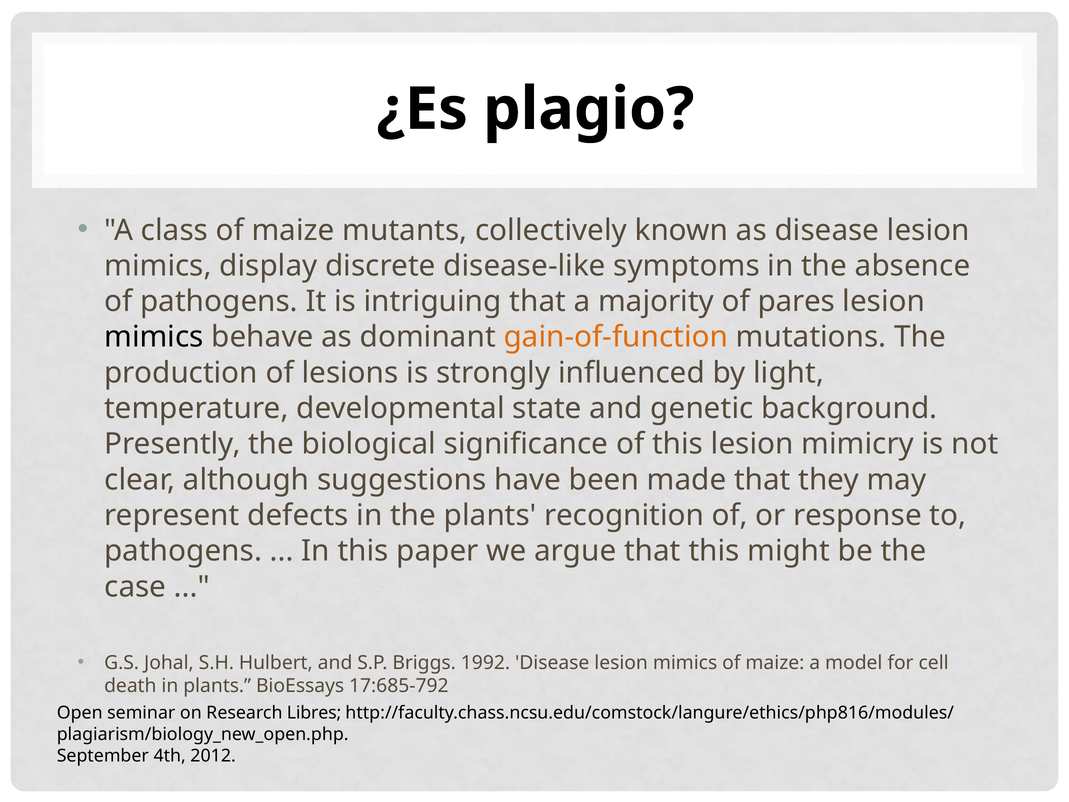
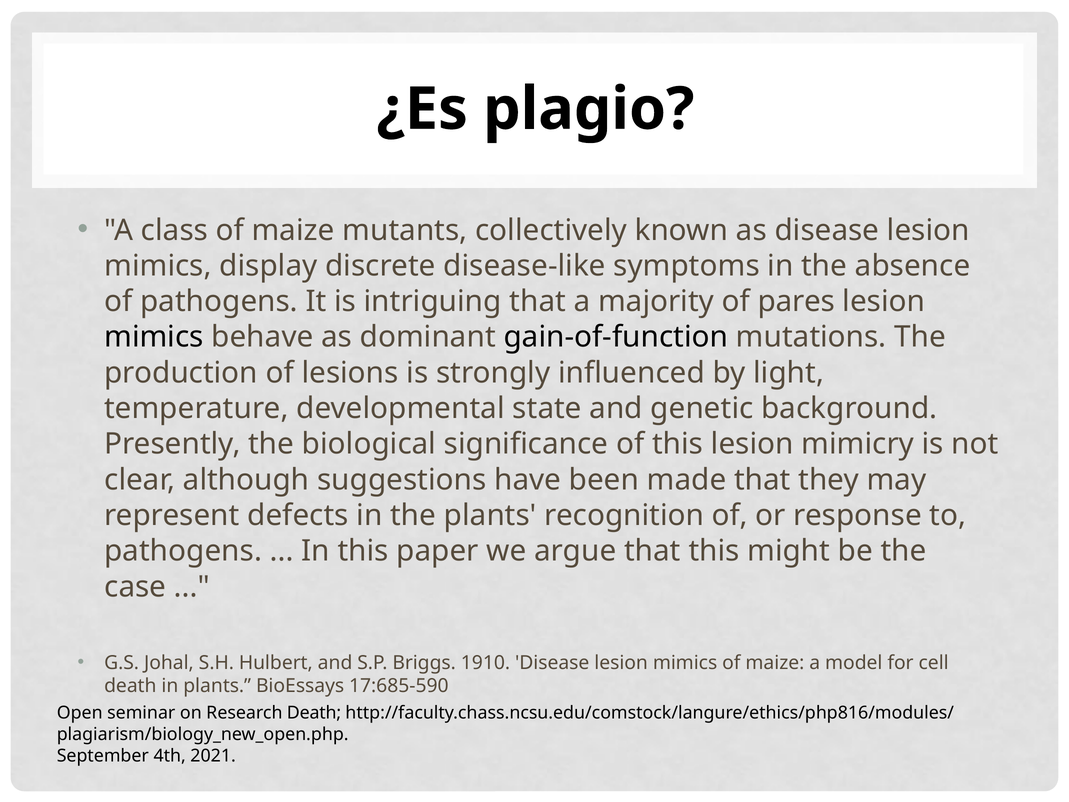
gain-of-function colour: orange -> black (616, 337)
1992: 1992 -> 1910 (485, 663)
17:685-792: 17:685-792 -> 17:685-590 (399, 686)
Research Libres: Libres -> Death (314, 713)
2012: 2012 -> 2021 (213, 755)
